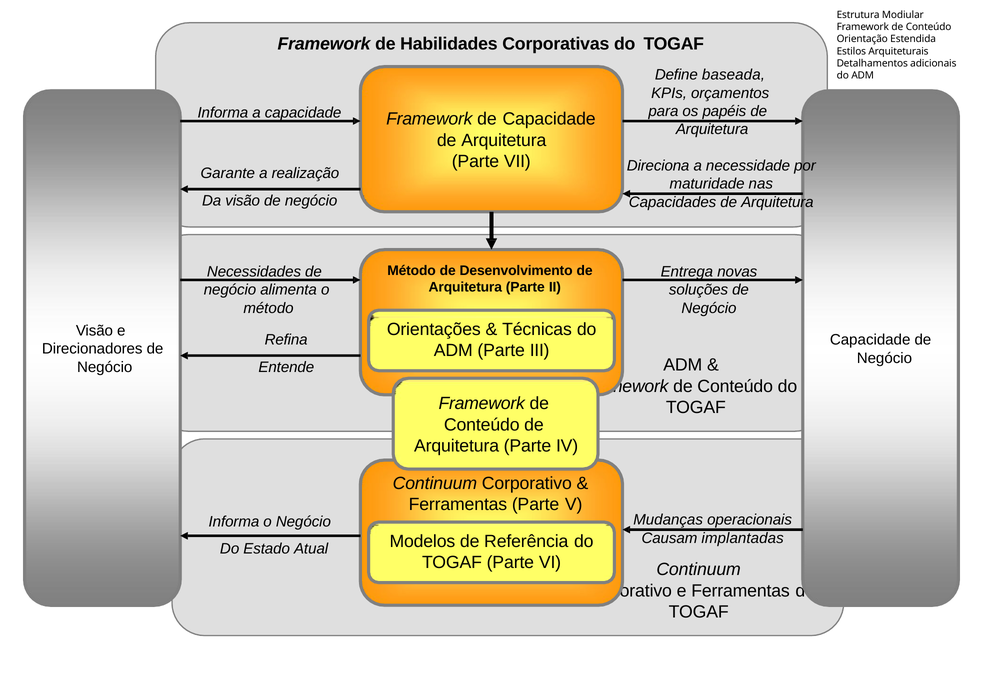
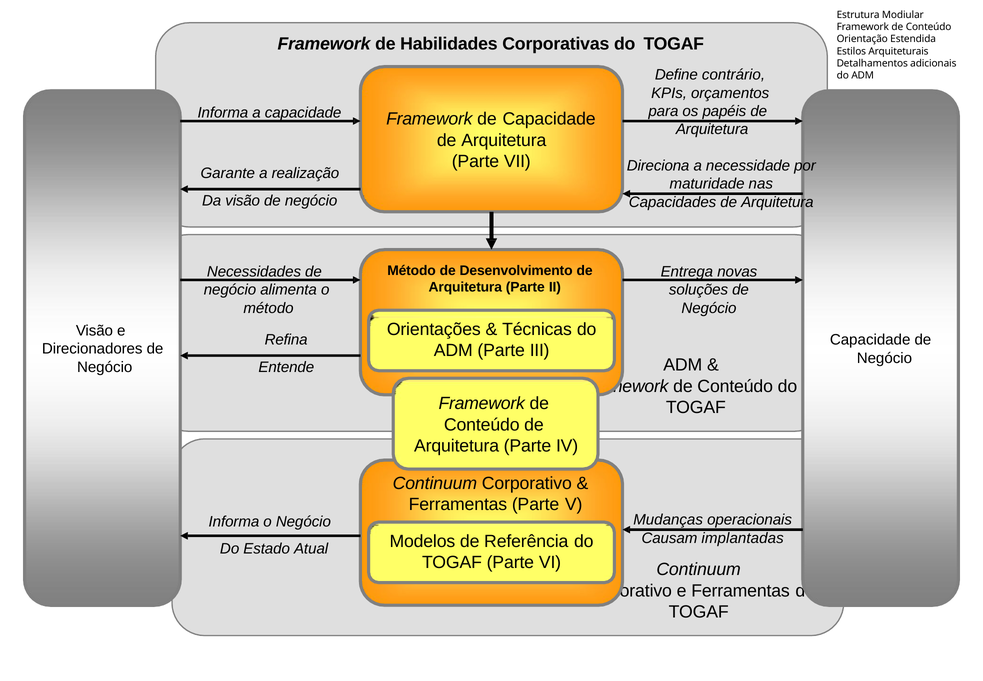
baseada: baseada -> contrário (734, 75)
